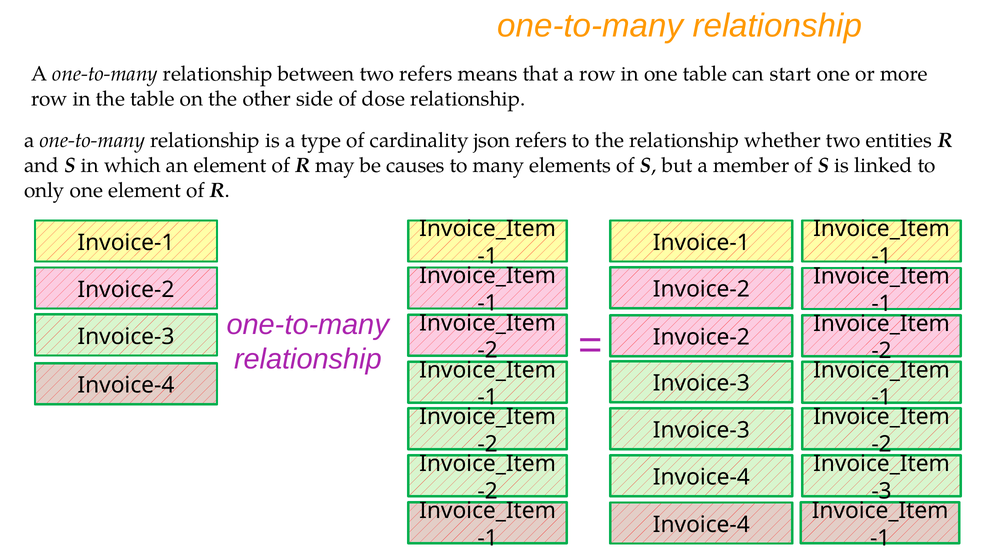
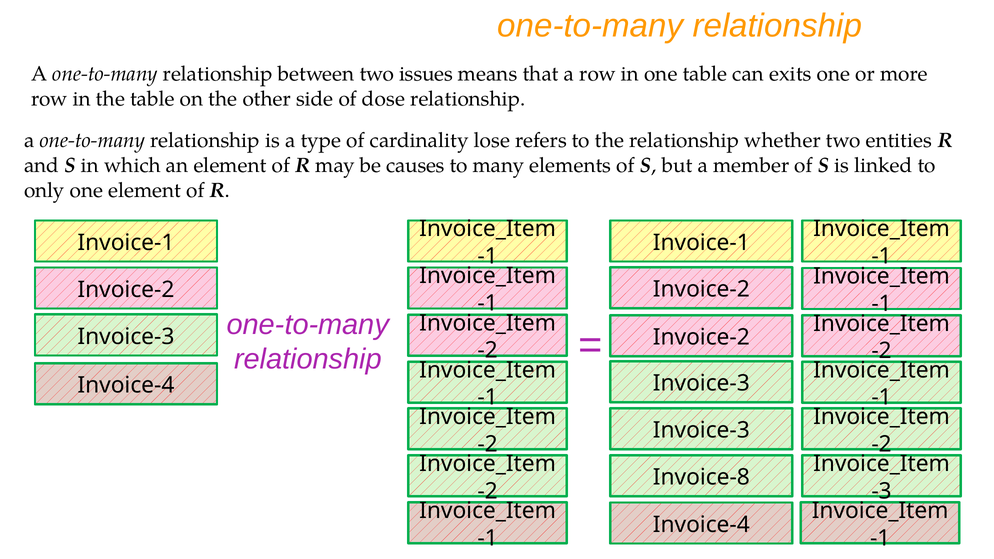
two refers: refers -> issues (426, 74)
start: start -> exits (790, 74)
json: json -> lose (492, 141)
Invoice-4: Invoice-4 -> Invoice-8 (701, 477)
